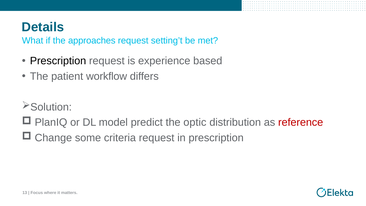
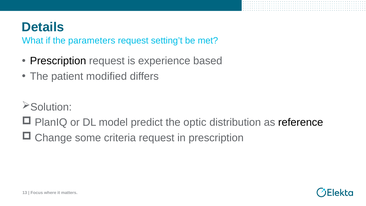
approaches: approaches -> parameters (92, 41)
workflow: workflow -> modified (107, 76)
reference colour: red -> black (301, 122)
